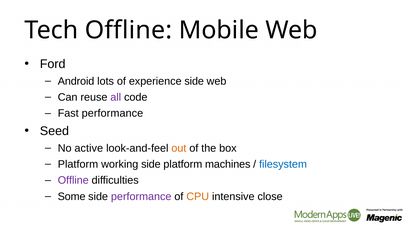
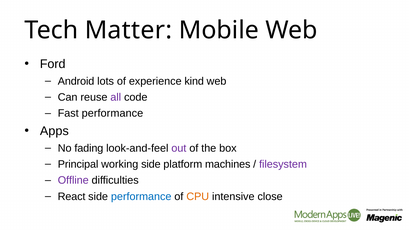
Tech Offline: Offline -> Matter (128, 30)
experience side: side -> kind (194, 81)
Seed: Seed -> Apps (54, 131)
active: active -> fading (89, 148)
out colour: orange -> purple (179, 148)
Platform: Platform -> Principal (78, 164)
filesystem colour: blue -> purple (283, 164)
Some: Some -> React (72, 197)
performance colour: purple -> blue (141, 197)
